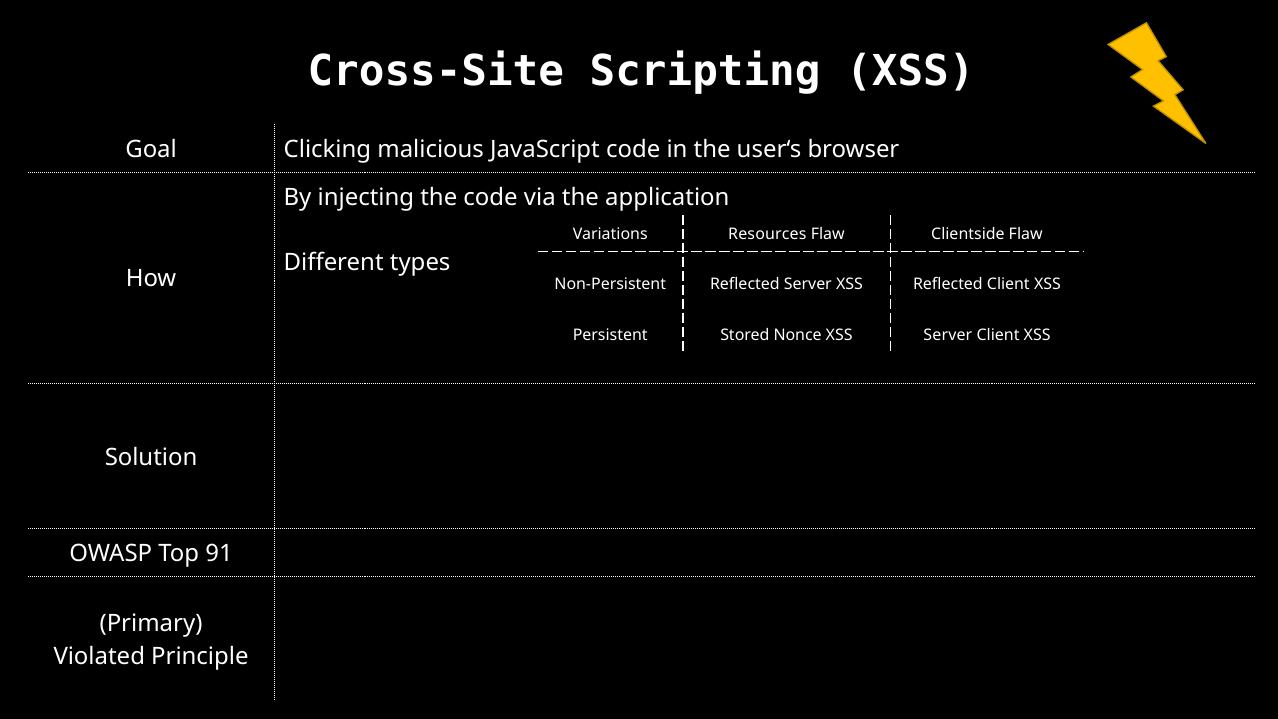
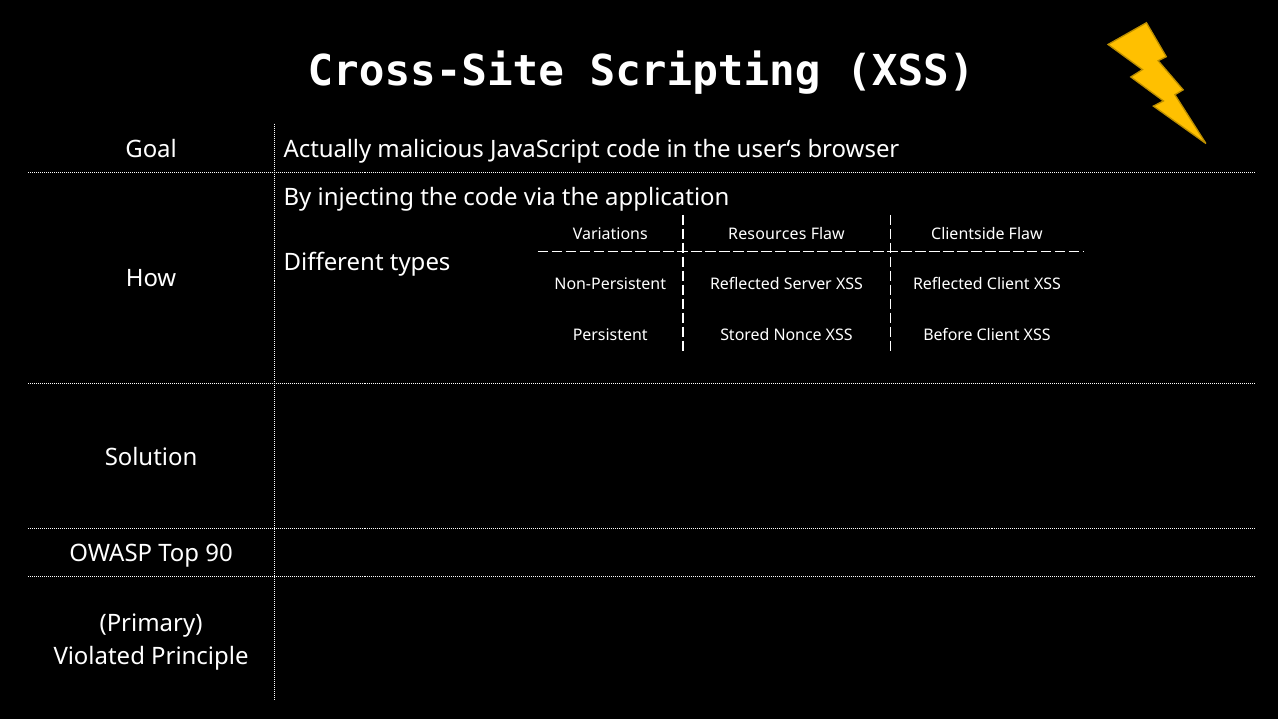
Clicking: Clicking -> Actually (328, 149)
XSS Server: Server -> Before (948, 335)
91: 91 -> 90 (219, 554)
